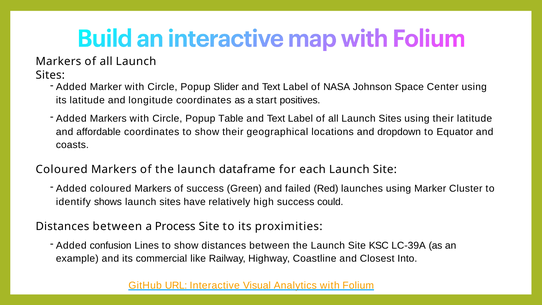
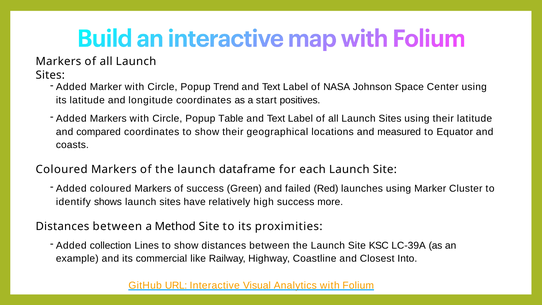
Slider: Slider -> Trend (226, 87)
affordable: affordable -> compared (99, 132)
dropdown: dropdown -> measured (399, 132)
could: could -> more (330, 202)
Process: Process -> Method (175, 226)
confusion: confusion -> collection (111, 245)
